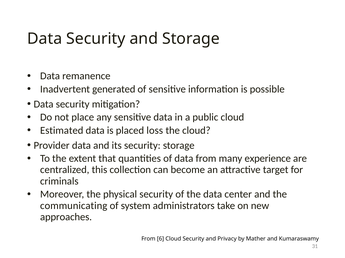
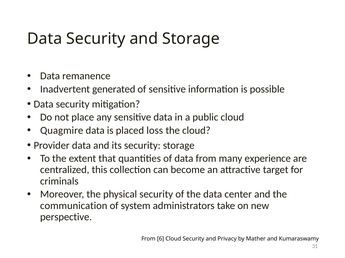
Estimated: Estimated -> Quagmire (62, 131)
communicating: communicating -> communication (74, 206)
approaches: approaches -> perspective (66, 218)
